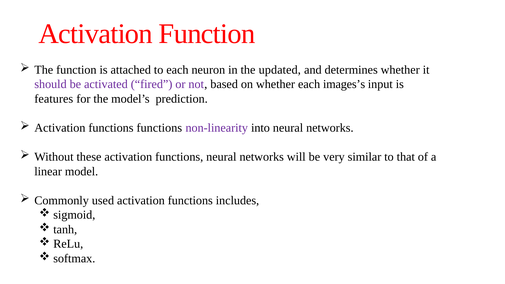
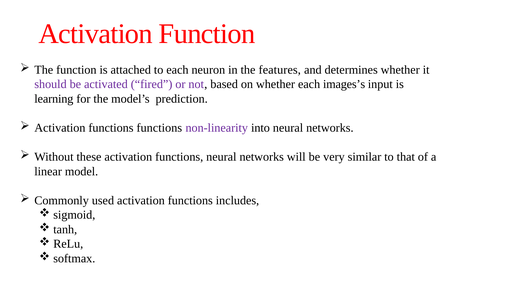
updated: updated -> features (280, 70)
features: features -> learning (54, 99)
